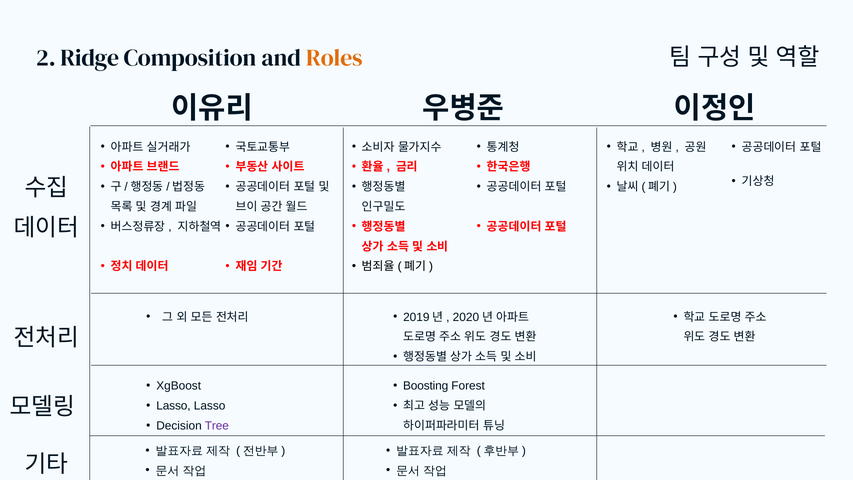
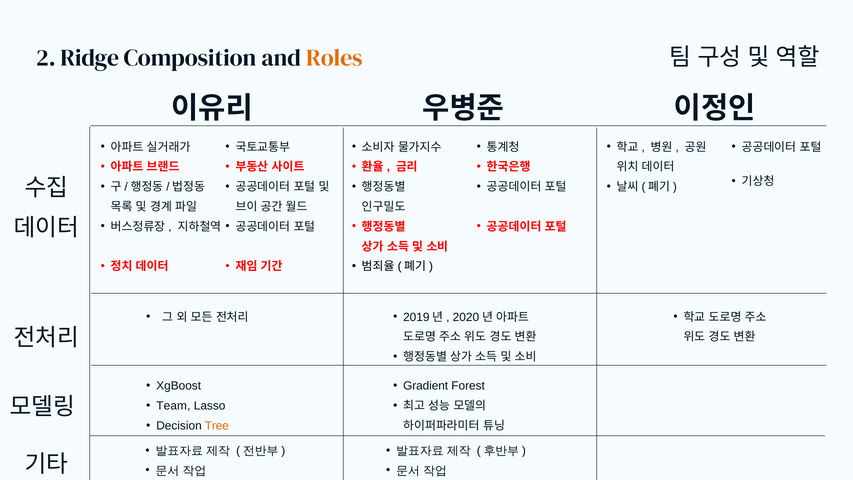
Boosting: Boosting -> Gradient (426, 386)
Lasso: Lasso -> Team (173, 406)
Tree colour: purple -> orange (217, 426)
